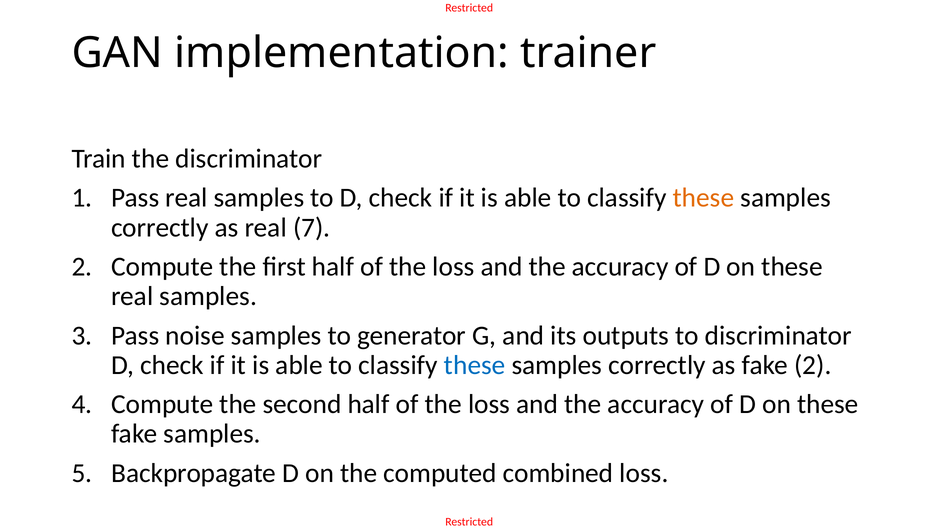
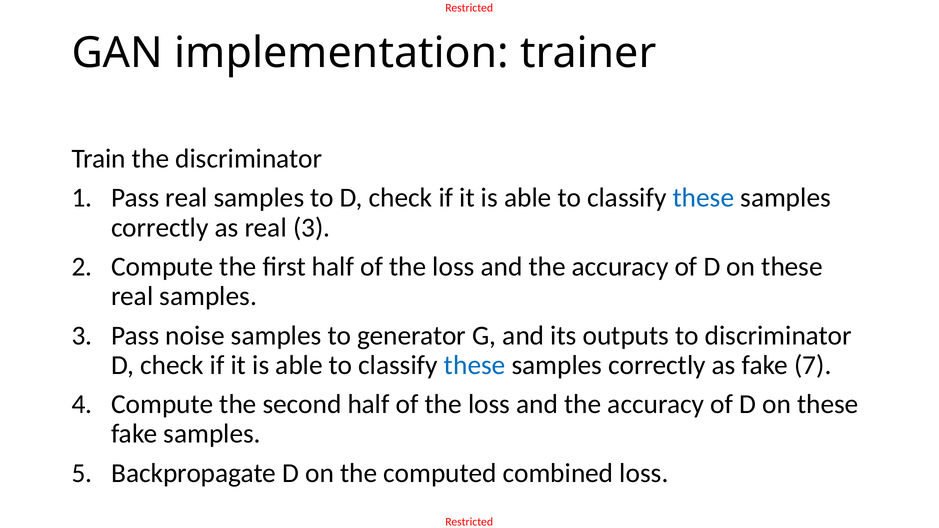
these colour: orange -> blue (703, 198)
real 7: 7 -> 3 (312, 228)
fake 2: 2 -> 7 (813, 365)
